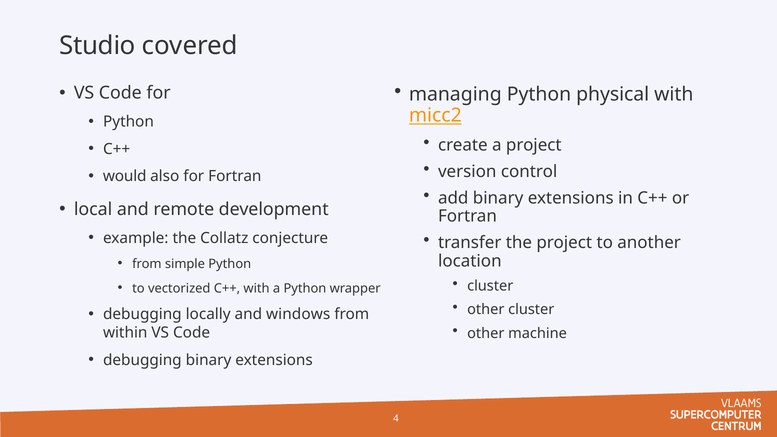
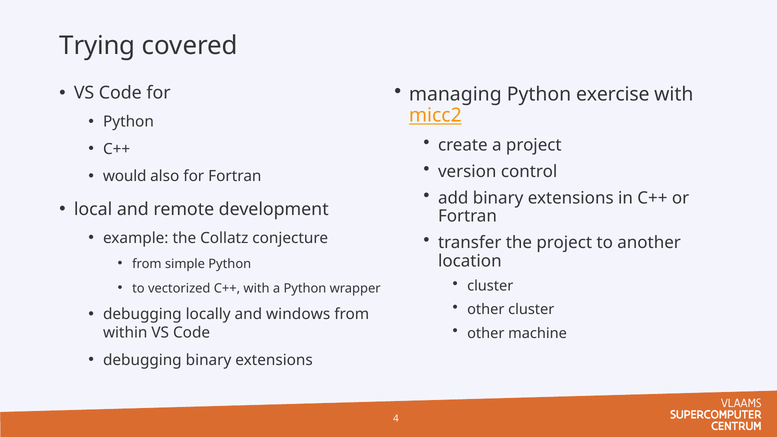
Studio: Studio -> Trying (97, 46)
physical: physical -> exercise (613, 94)
